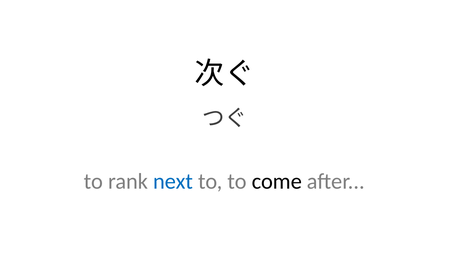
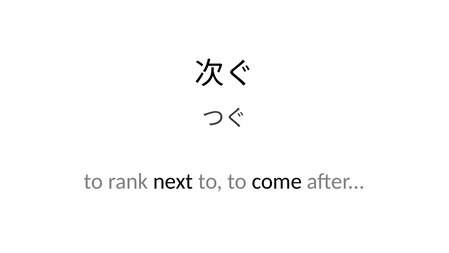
next colour: blue -> black (173, 181)
